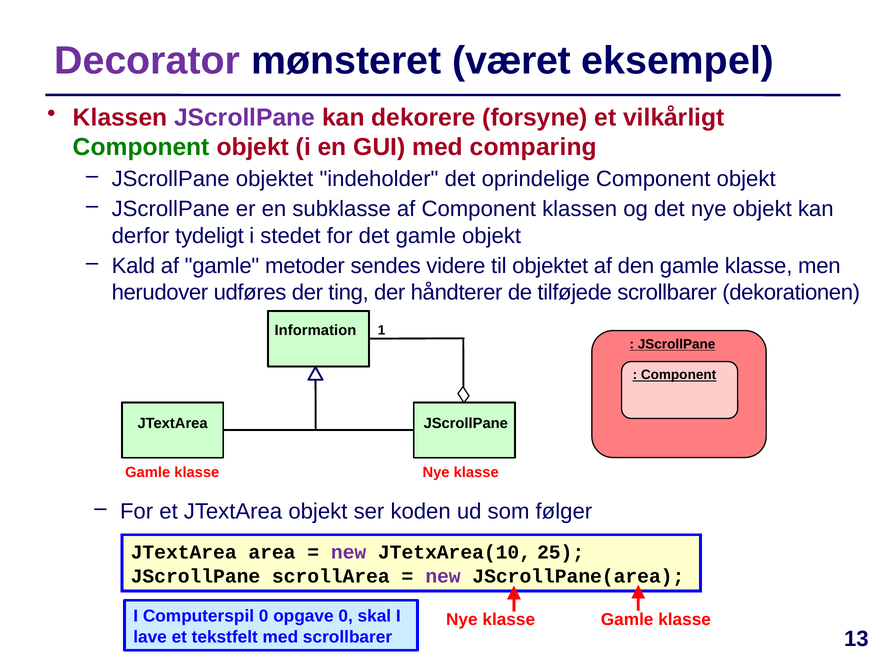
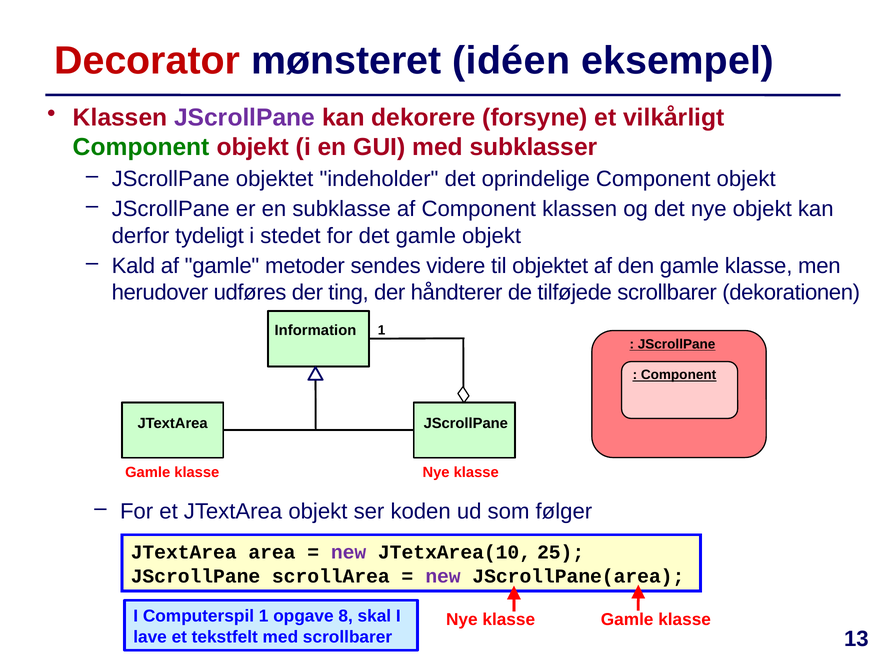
Decorator colour: purple -> red (147, 61)
været: været -> idéen (511, 61)
comparing: comparing -> subklasser (533, 147)
Computerspil 0: 0 -> 1 (264, 617)
opgave 0: 0 -> 8 (346, 617)
